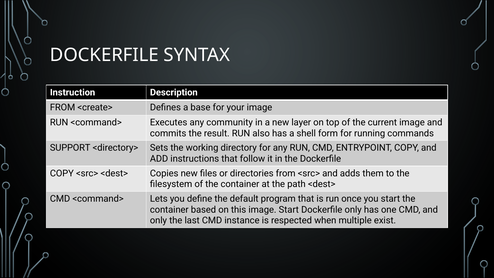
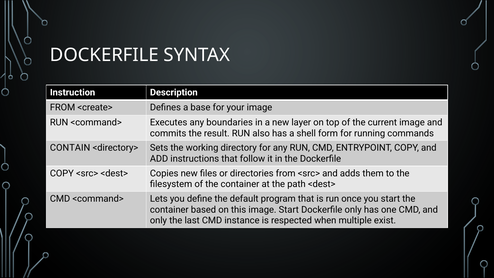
community: community -> boundaries (230, 122)
SUPPORT: SUPPORT -> CONTAIN (70, 148)
